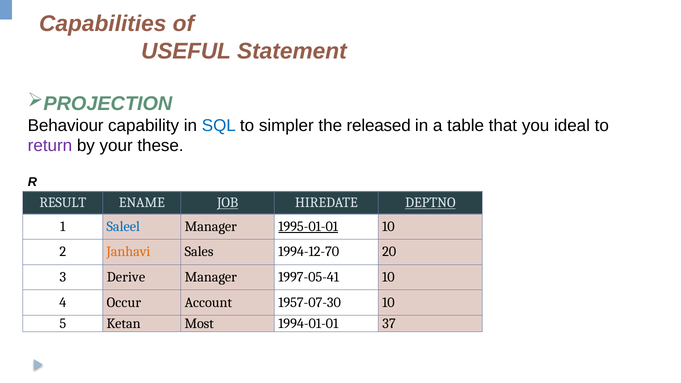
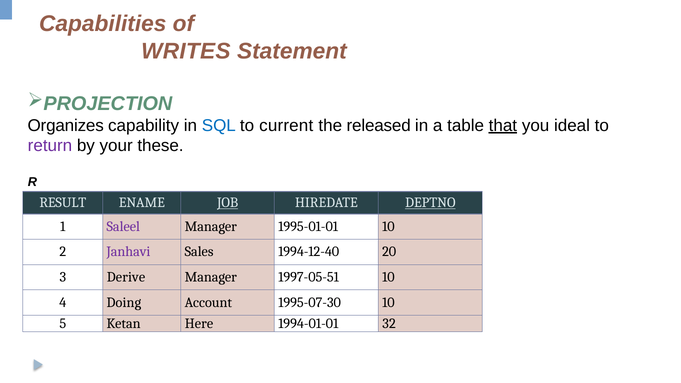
USEFUL: USEFUL -> WRITES (186, 51)
Behaviour: Behaviour -> Organizes (66, 125)
simpler: simpler -> current (286, 125)
that underline: none -> present (503, 125)
Saleel colour: blue -> purple (123, 227)
1995-01-01 underline: present -> none (308, 227)
Janhavi colour: orange -> purple (128, 252)
1994-12-70: 1994-12-70 -> 1994-12-40 (309, 252)
1997-05-41: 1997-05-41 -> 1997-05-51 (309, 277)
Occur: Occur -> Doing (124, 302)
1957-07-30: 1957-07-30 -> 1995-07-30 (310, 302)
Most: Most -> Here (199, 323)
37: 37 -> 32 (389, 323)
